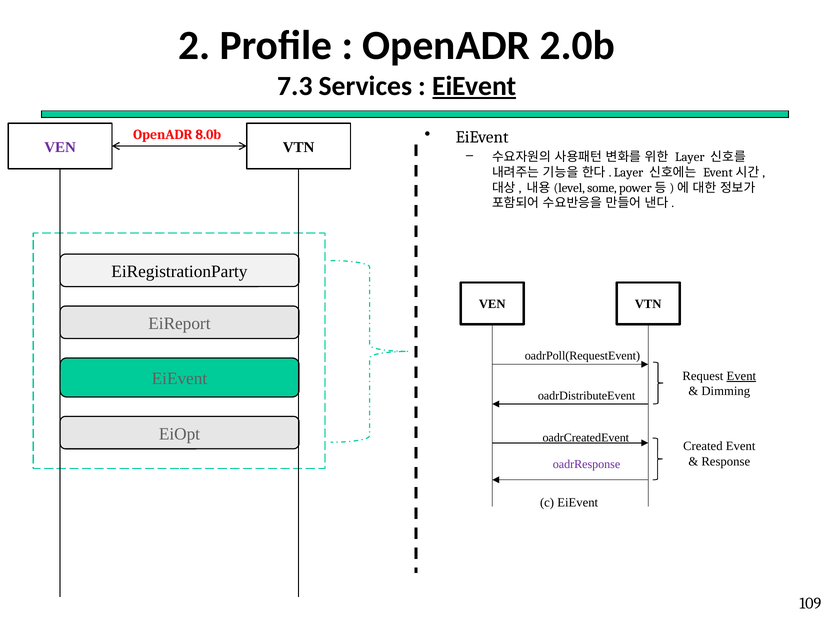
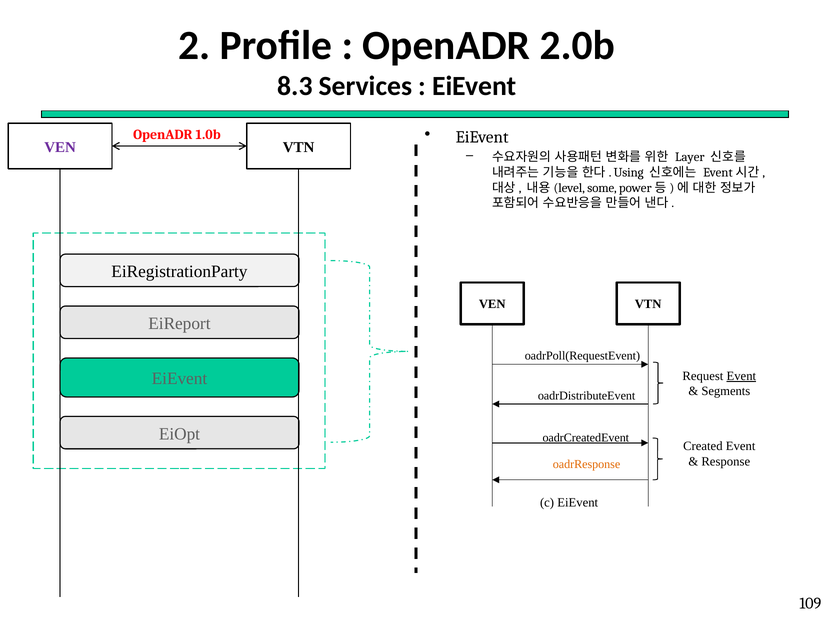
7.3: 7.3 -> 8.3 (295, 86)
EiEvent underline: present -> none (474, 86)
8.0b: 8.0b -> 1.0b (208, 134)
Layer: Layer -> Using (629, 172)
Dimming: Dimming -> Segments (726, 391)
oadrResponse colour: purple -> orange (587, 464)
